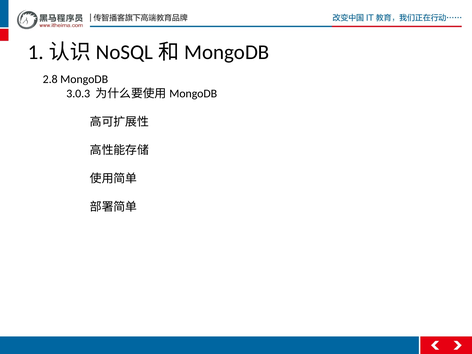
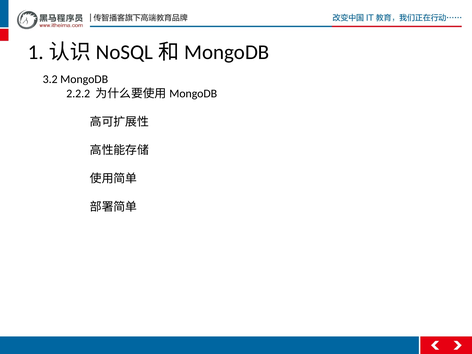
2.8: 2.8 -> 3.2 (50, 79)
3.0.3: 3.0.3 -> 2.2.2 (78, 94)
